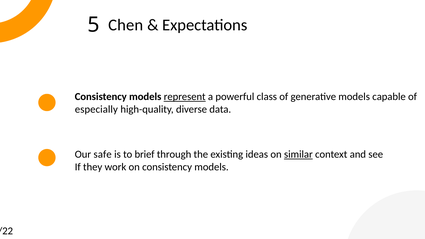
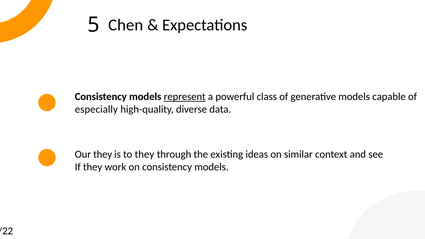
Our safe: safe -> they (103, 154)
to brief: brief -> they (144, 154)
similar underline: present -> none (298, 154)
